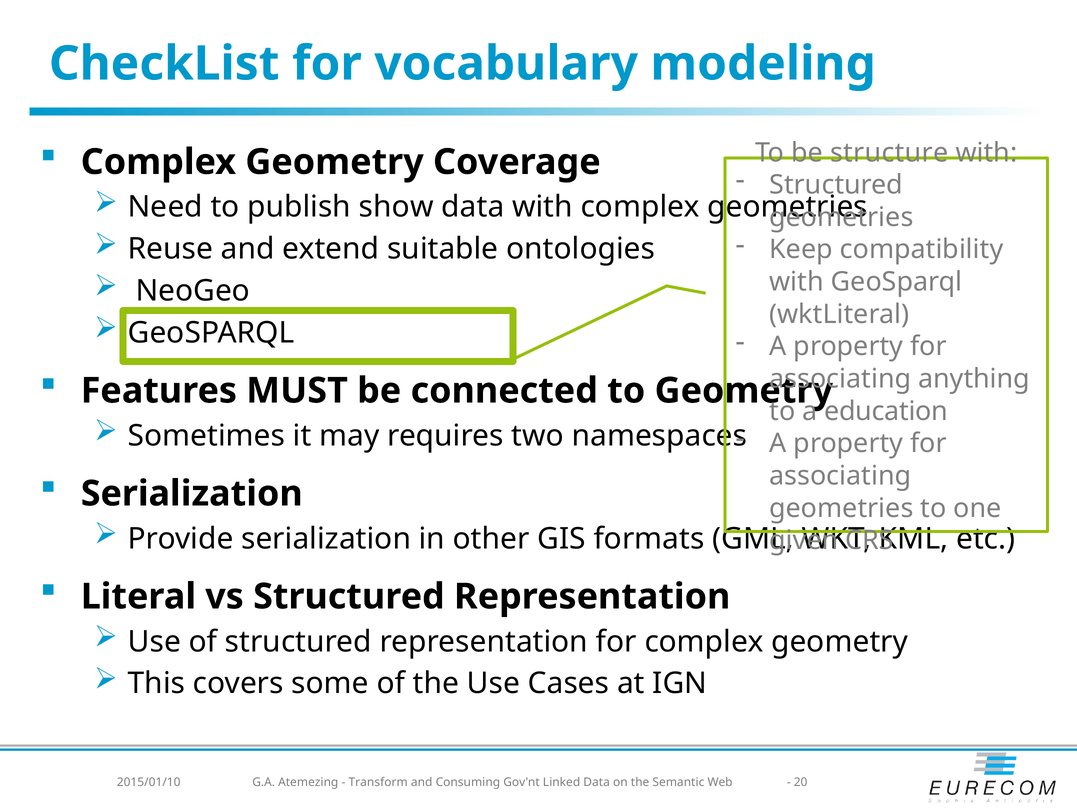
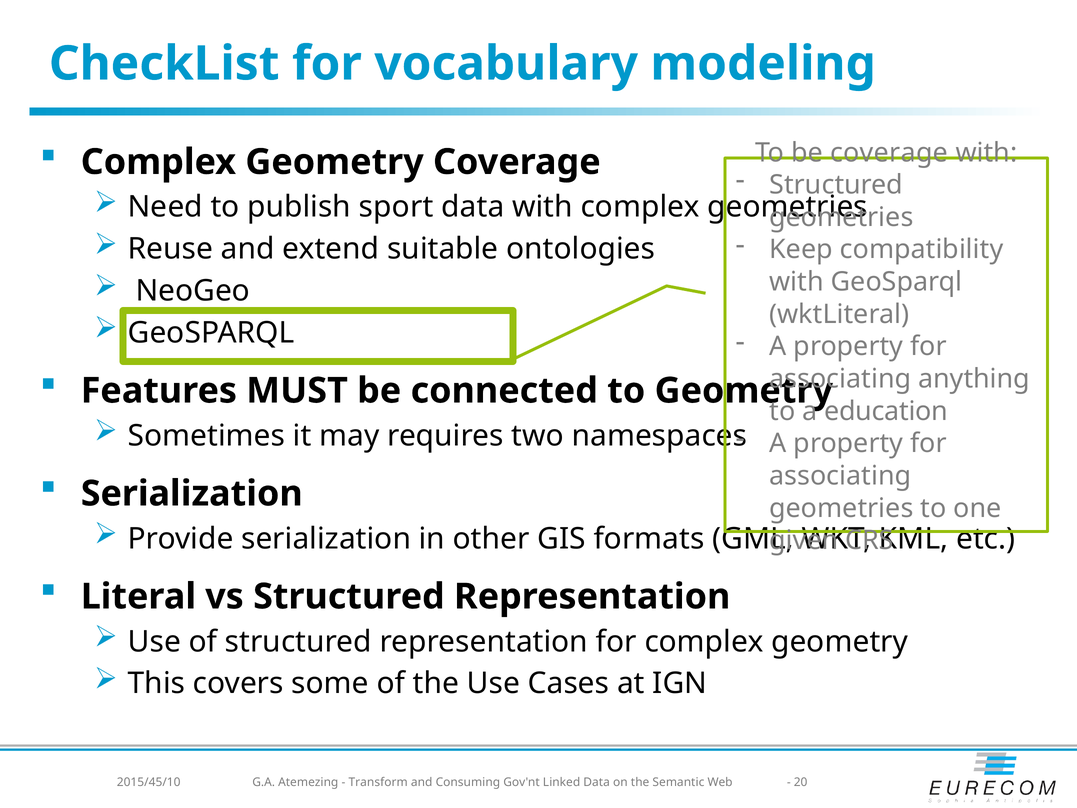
be structure: structure -> coverage (889, 153)
show: show -> sport (396, 207)
2015/01/10: 2015/01/10 -> 2015/45/10 (149, 782)
